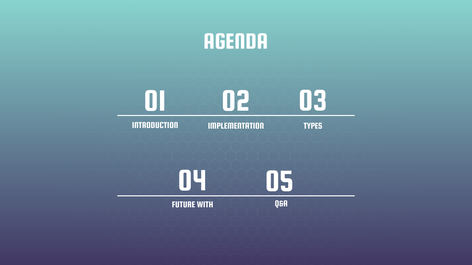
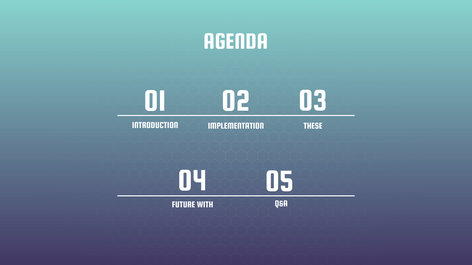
TYPES: TYPES -> THESE (313, 126)
